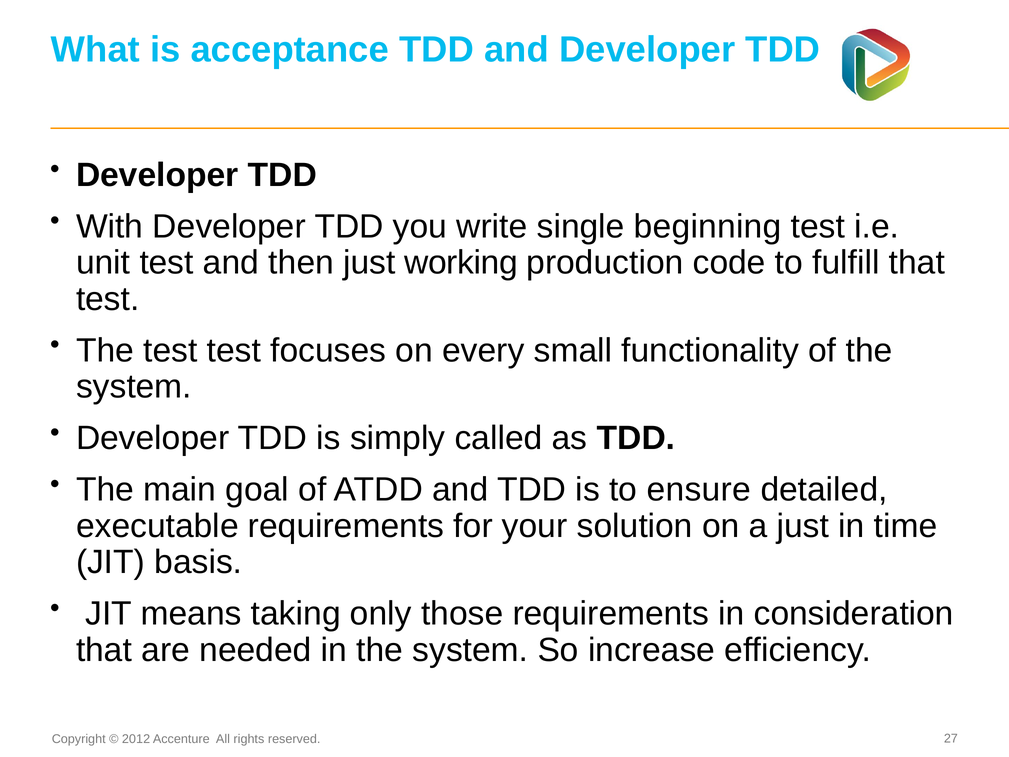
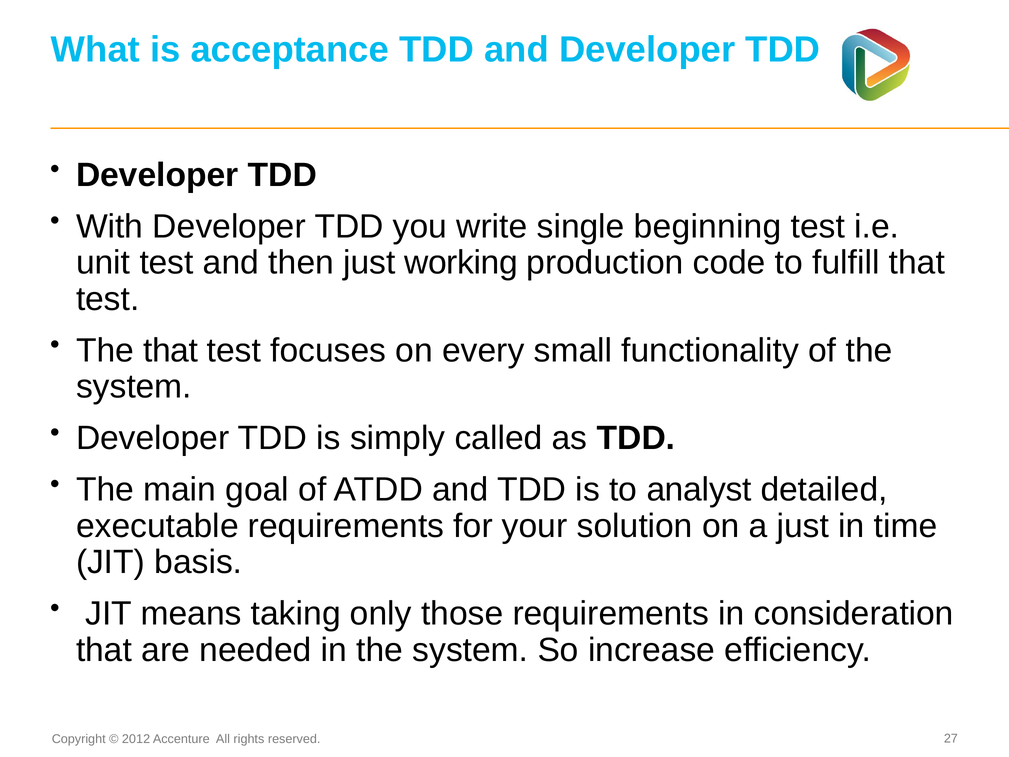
The test: test -> that (171, 350)
ensure: ensure -> analyst (699, 489)
